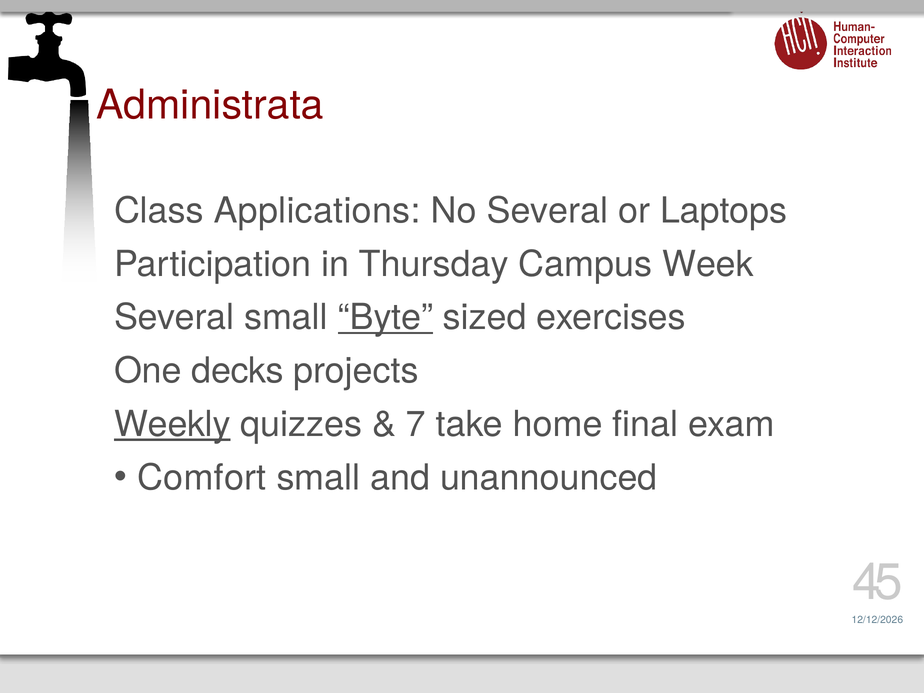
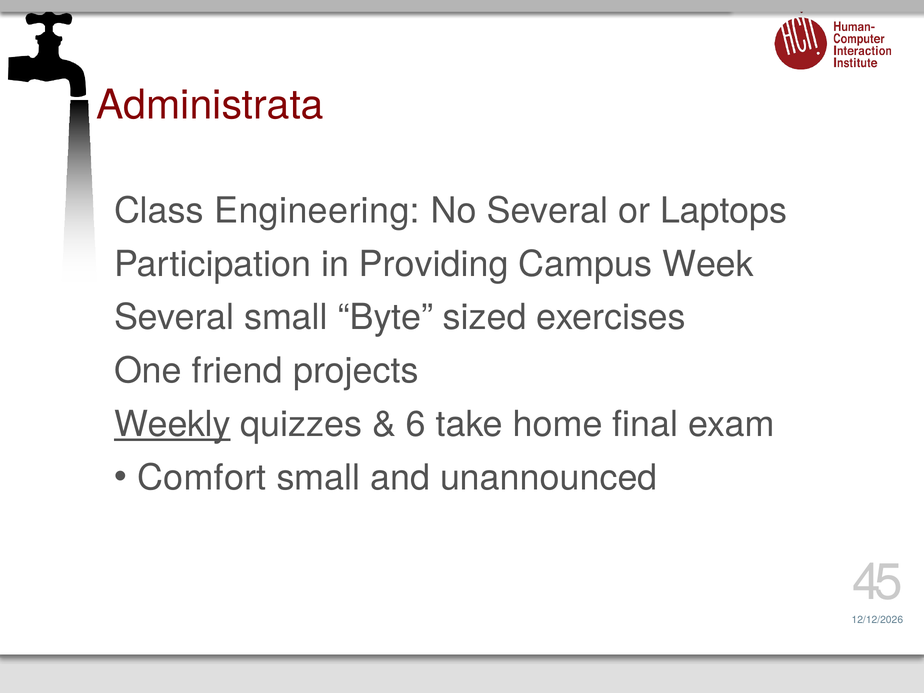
Applications: Applications -> Engineering (317, 211)
Thursday: Thursday -> Providing (434, 264)
Byte underline: present -> none (385, 318)
decks: decks -> friend (237, 371)
7: 7 -> 6 (416, 424)
